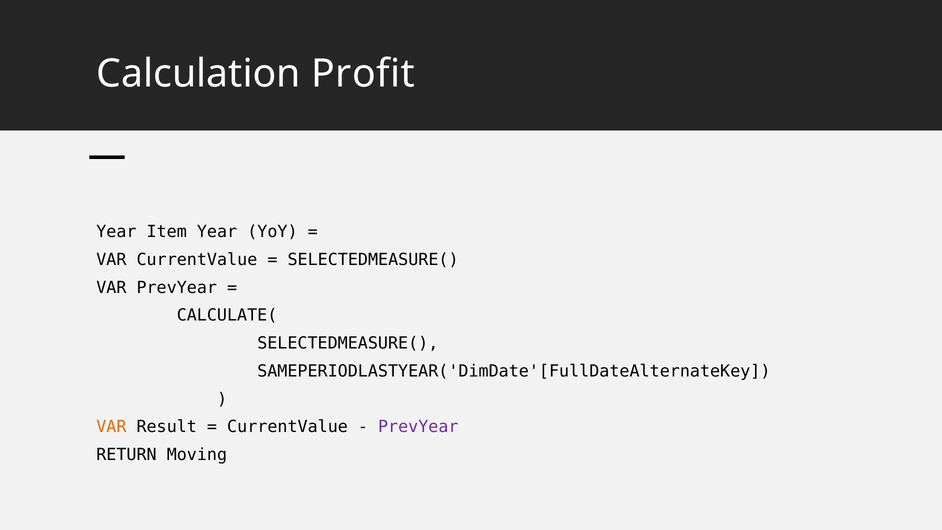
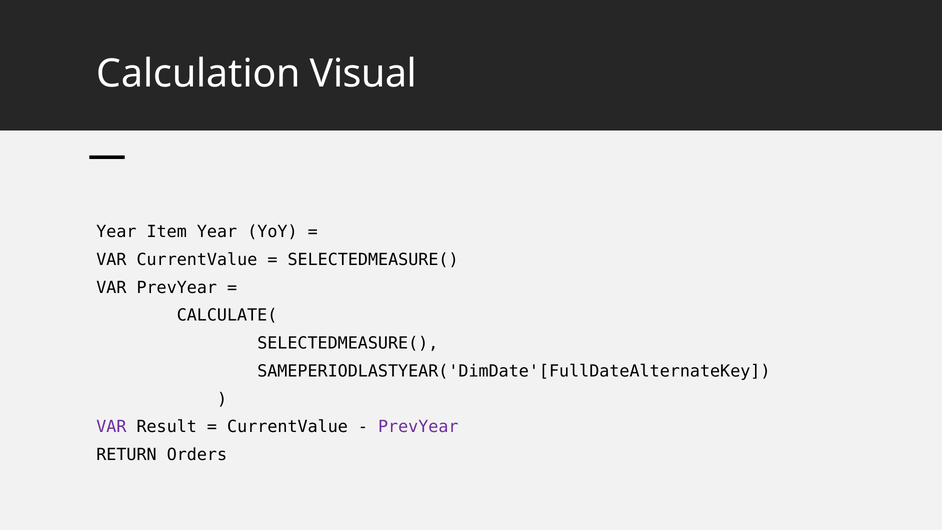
Profit: Profit -> Visual (363, 74)
VAR colour: orange -> purple (111, 427)
Moving: Moving -> Orders (197, 455)
